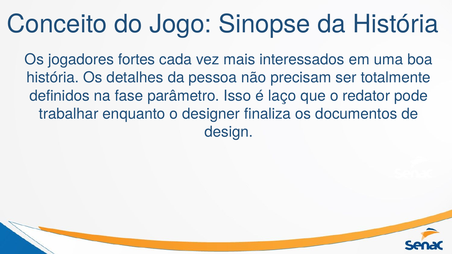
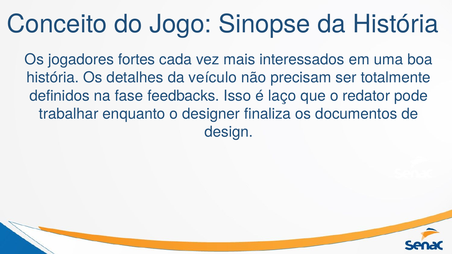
pessoa: pessoa -> veículo (213, 78)
parâmetro: parâmetro -> feedbacks (183, 96)
